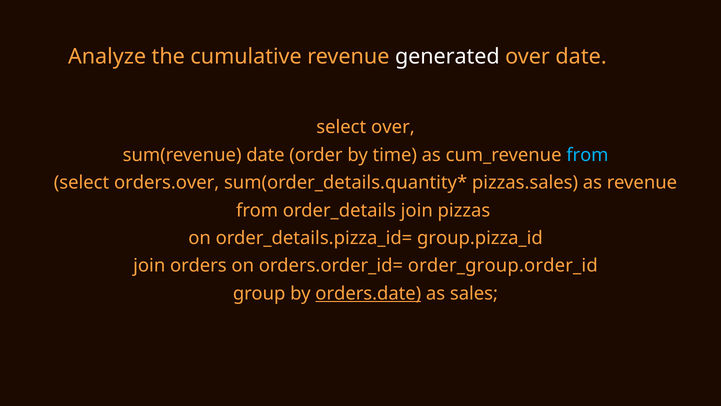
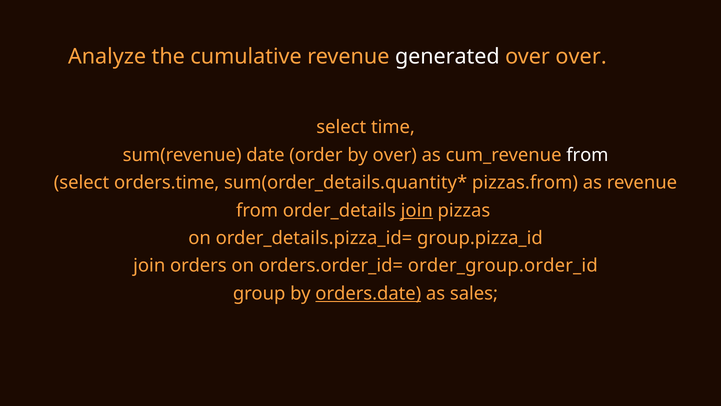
over date: date -> over (581, 57)
select over: over -> time (393, 127)
by time: time -> over (395, 155)
from colour: light blue -> white (587, 155)
orders.over: orders.over -> orders.time (167, 183)
pizzas.sales: pizzas.sales -> pizzas.from (525, 183)
join underline: none -> present (417, 210)
